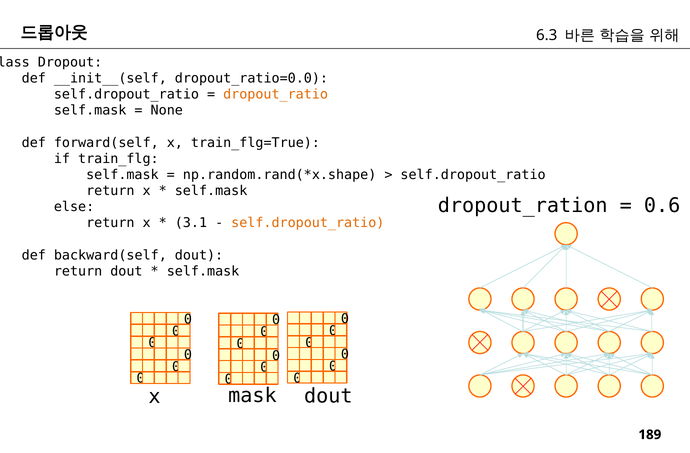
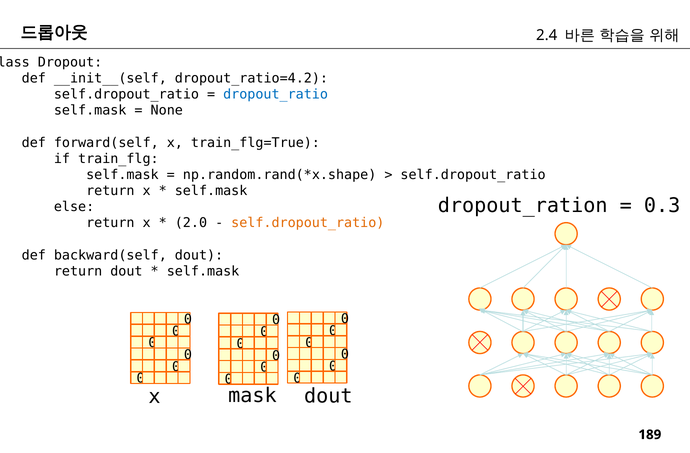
6.3: 6.3 -> 2.4 (547, 35)
dropout_ratio=0.0: dropout_ratio=0.0 -> dropout_ratio=4.2 (251, 78)
dropout_ratio colour: orange -> blue (276, 94)
0.6: 0.6 -> 0.3 (662, 206)
3.1: 3.1 -> 2.0 (191, 223)
